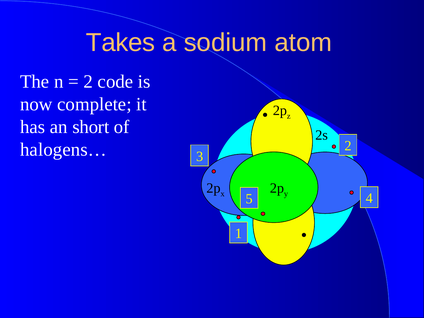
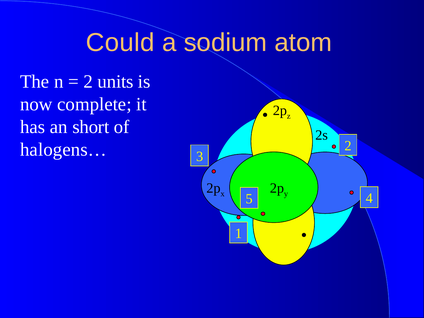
Takes: Takes -> Could (120, 43)
code: code -> units (116, 82)
